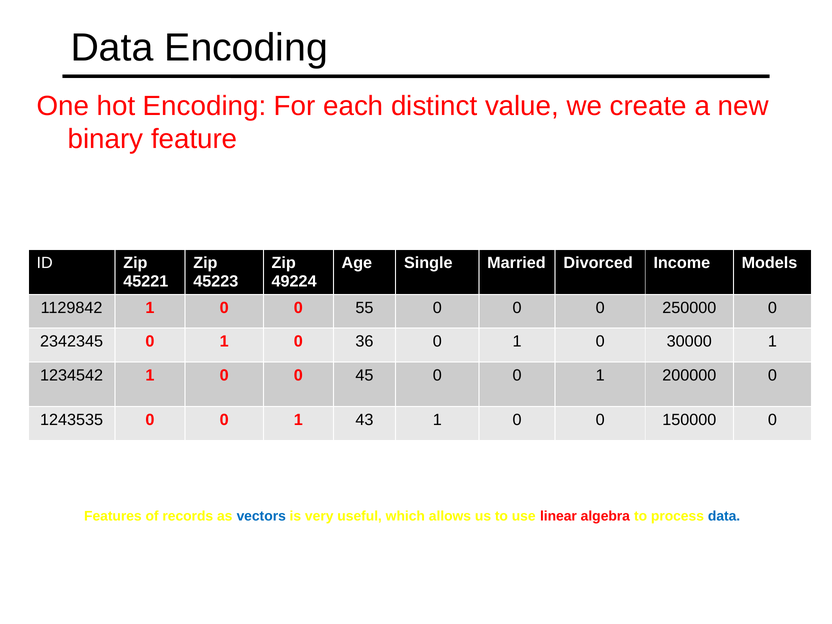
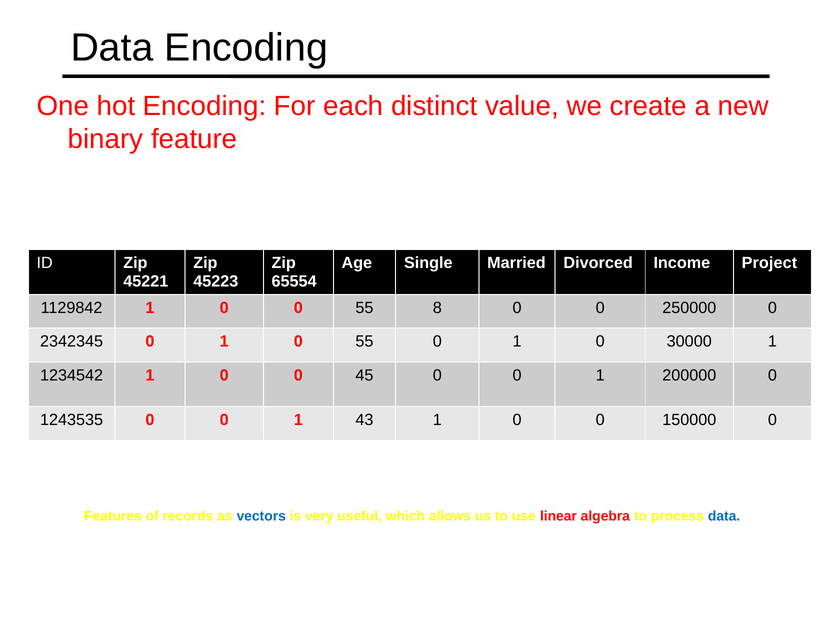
Models: Models -> Project (769, 263)
49224: 49224 -> 65554 (294, 281)
55 0: 0 -> 8 (437, 308)
1 0 36: 36 -> 55 (364, 342)
